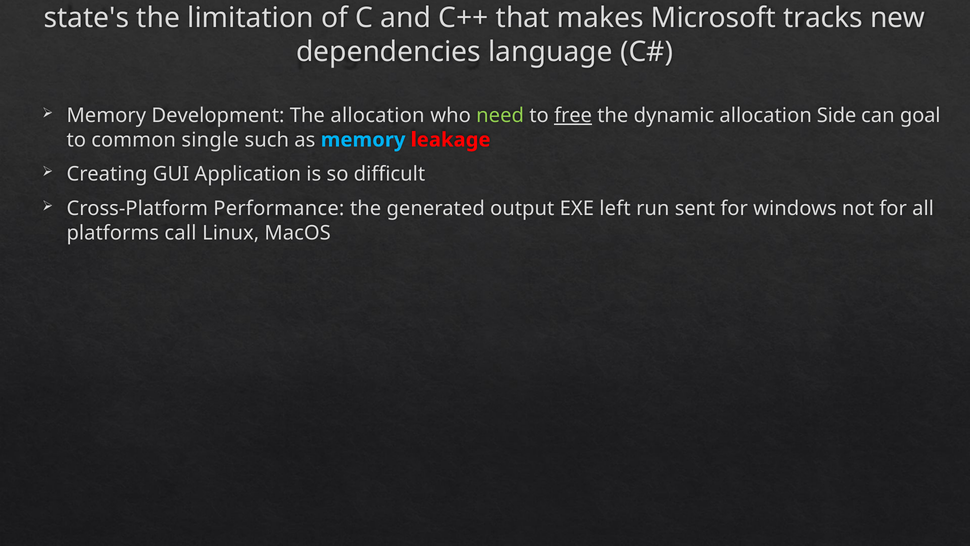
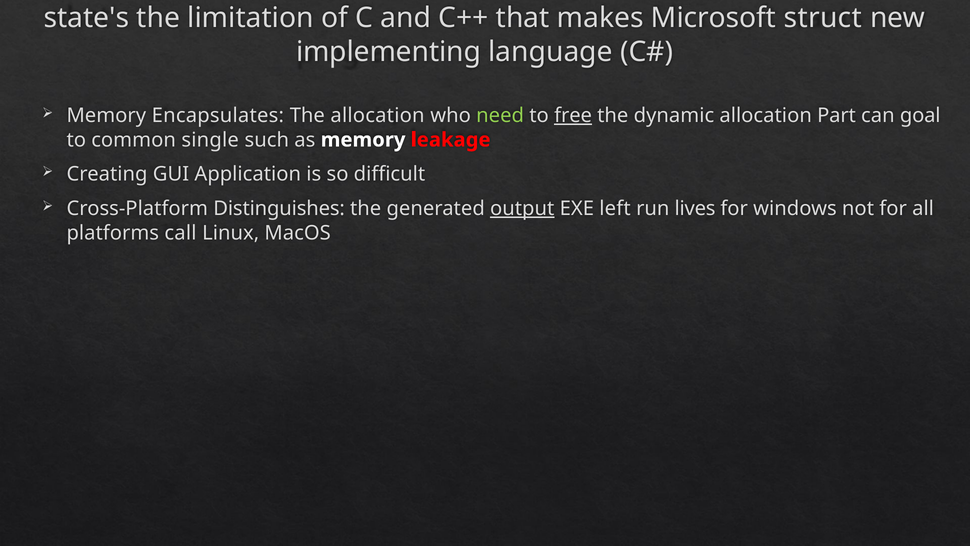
tracks: tracks -> struct (823, 18)
dependencies: dependencies -> implementing (388, 52)
Development: Development -> Encapsulates (218, 116)
Side: Side -> Part (837, 116)
memory colour: light blue -> white (363, 140)
Performance: Performance -> Distinguishes (279, 209)
output underline: none -> present (522, 209)
sent: sent -> lives (695, 209)
